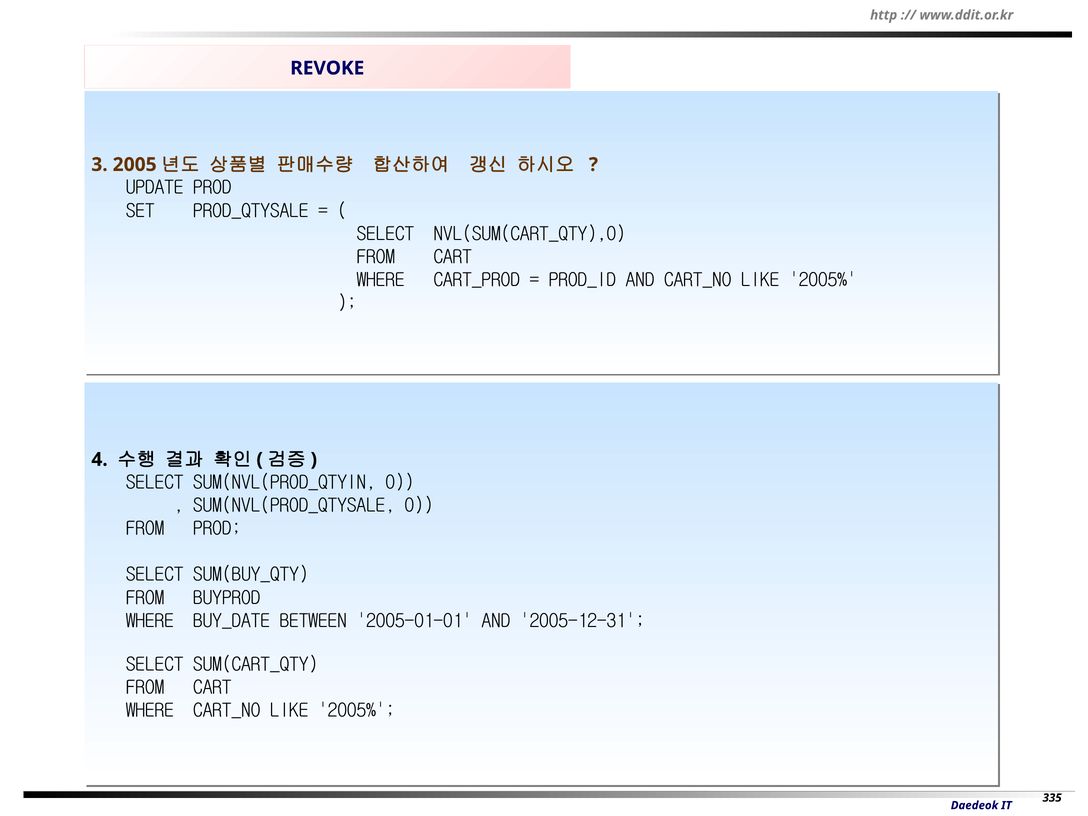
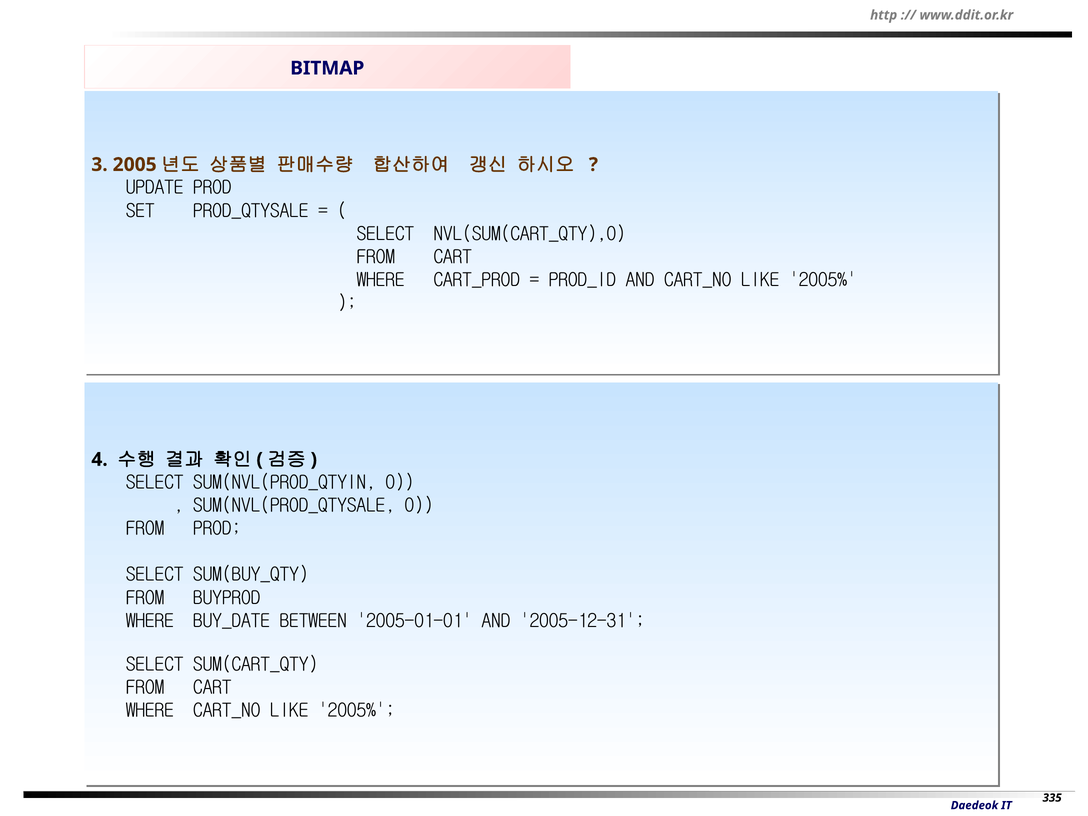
REVOKE: REVOKE -> BITMAP (327, 68)
